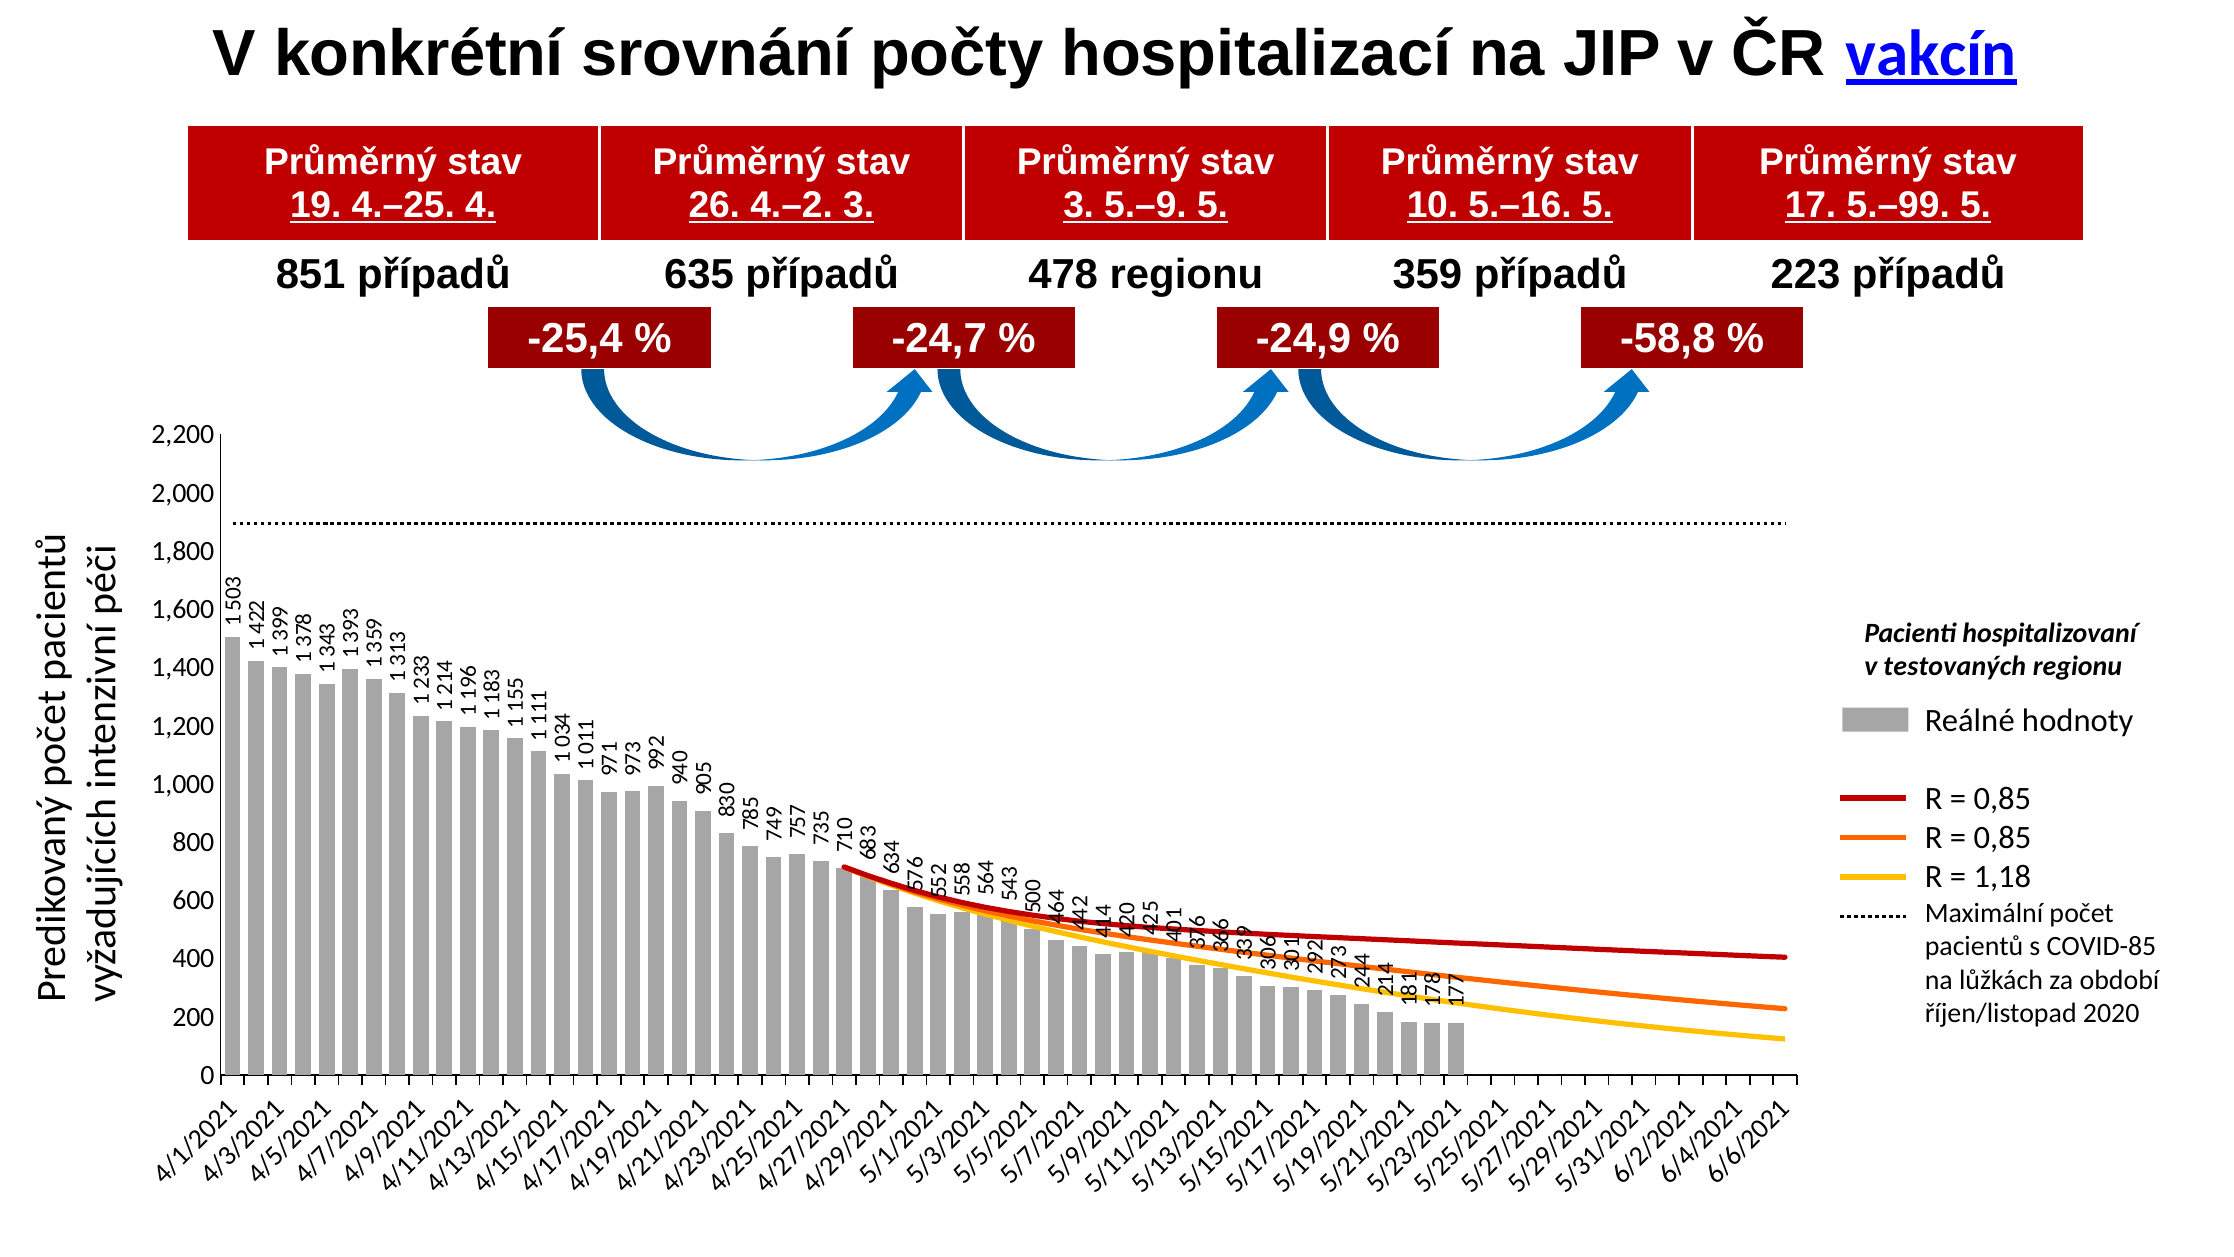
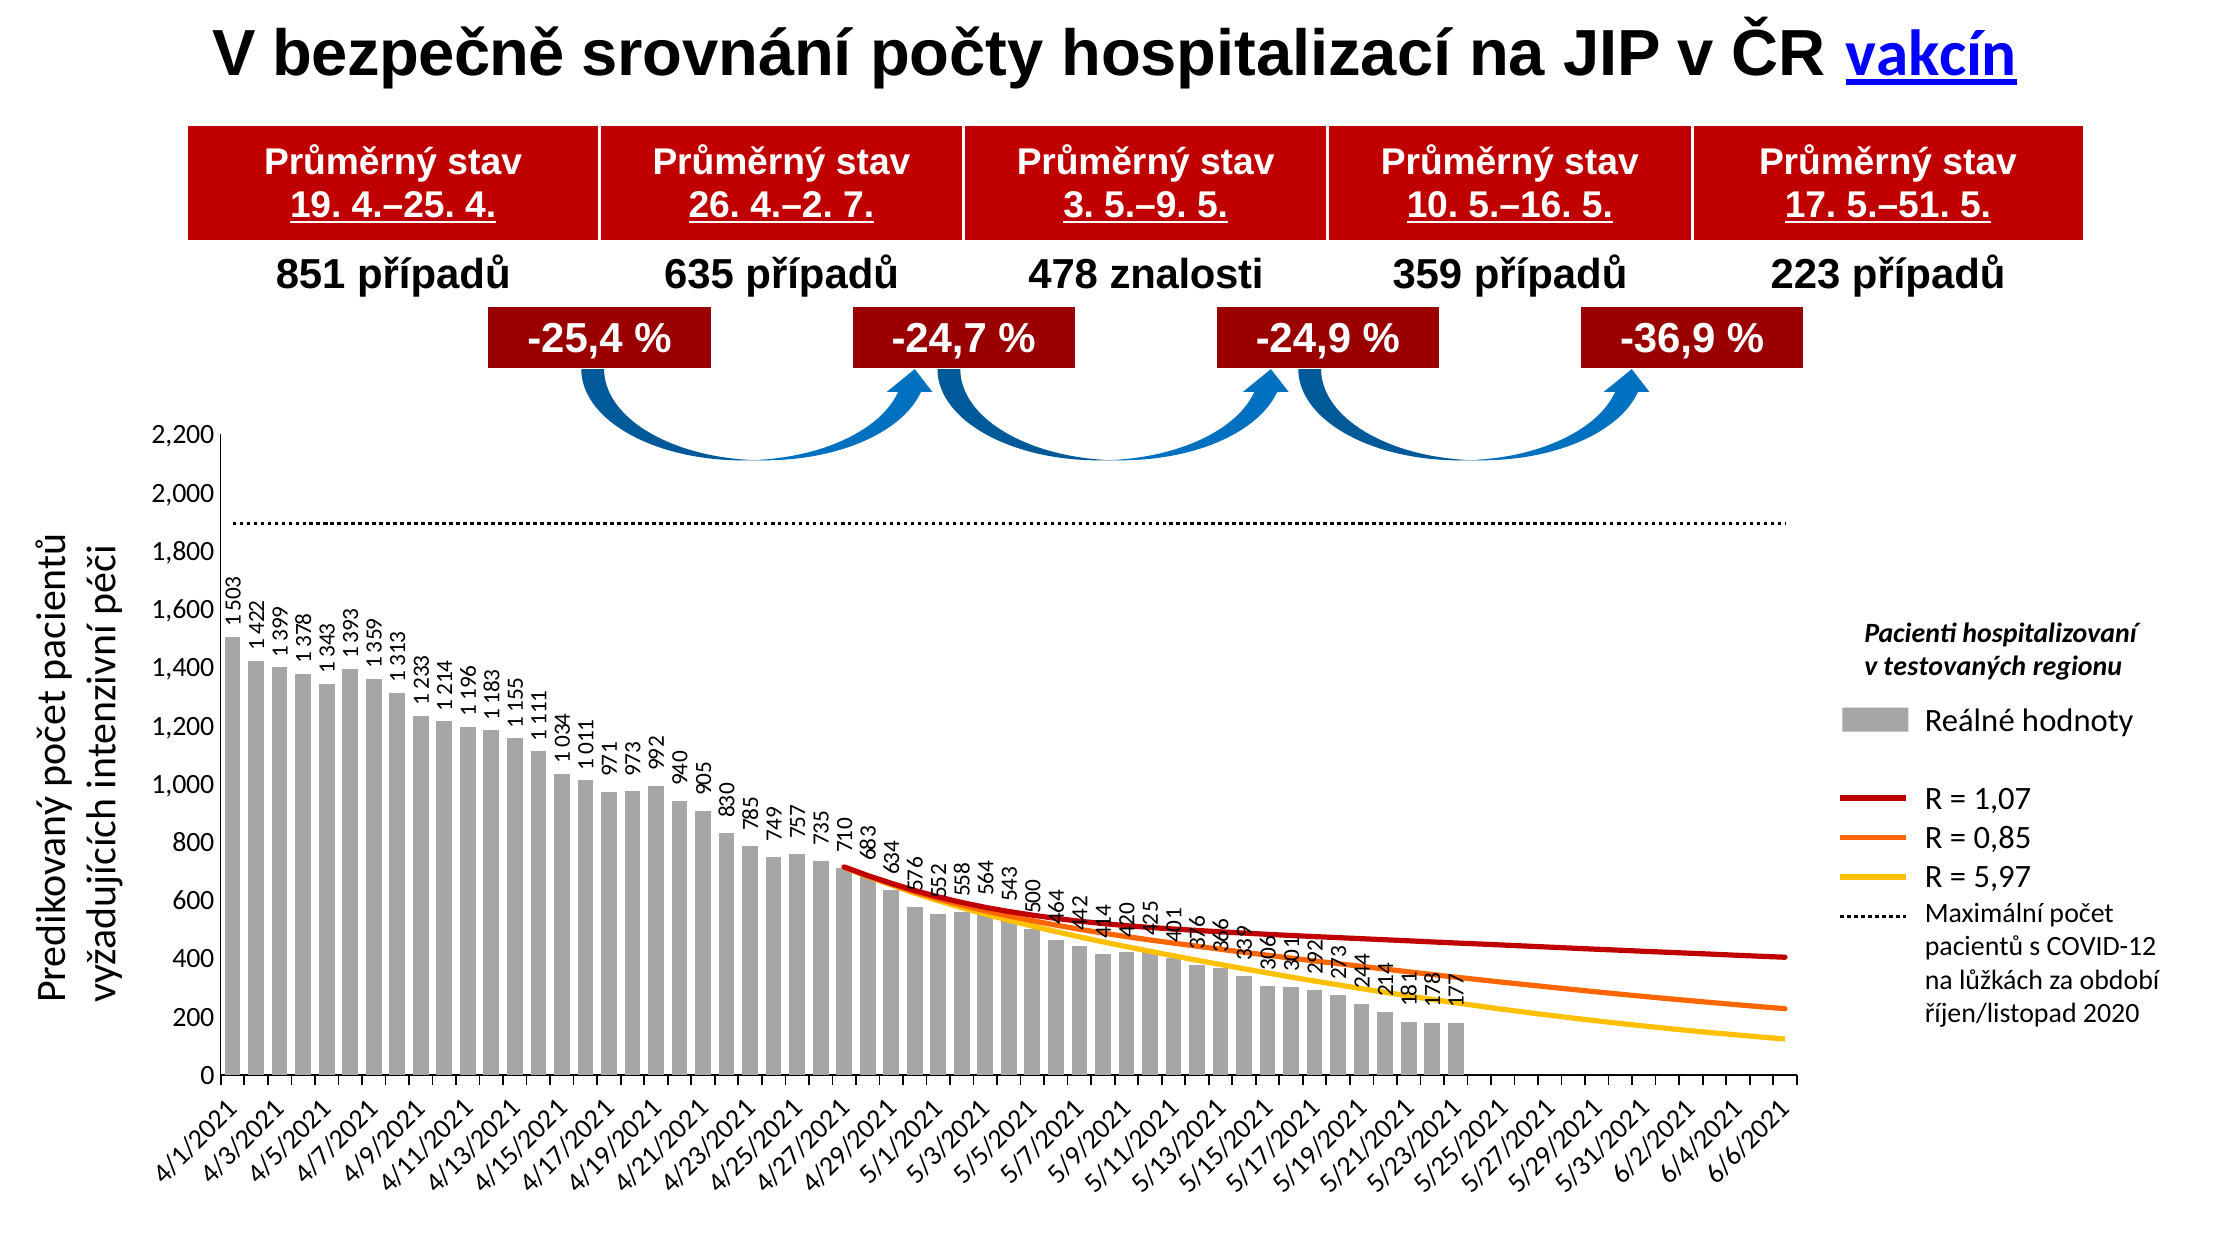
konkrétní: konkrétní -> bezpečně (419, 54)
4.–2 3: 3 -> 7 (859, 205)
5.–99: 5.–99 -> 5.–51 (1898, 205)
478 regionu: regionu -> znalosti (1187, 275)
-58,8: -58,8 -> -36,9 (1668, 339)
0,85: 0,85 -> 1,07 (2002, 799)
1,18: 1,18 -> 5,97 (2002, 877)
COVID-85: COVID-85 -> COVID-12 (2101, 946)
